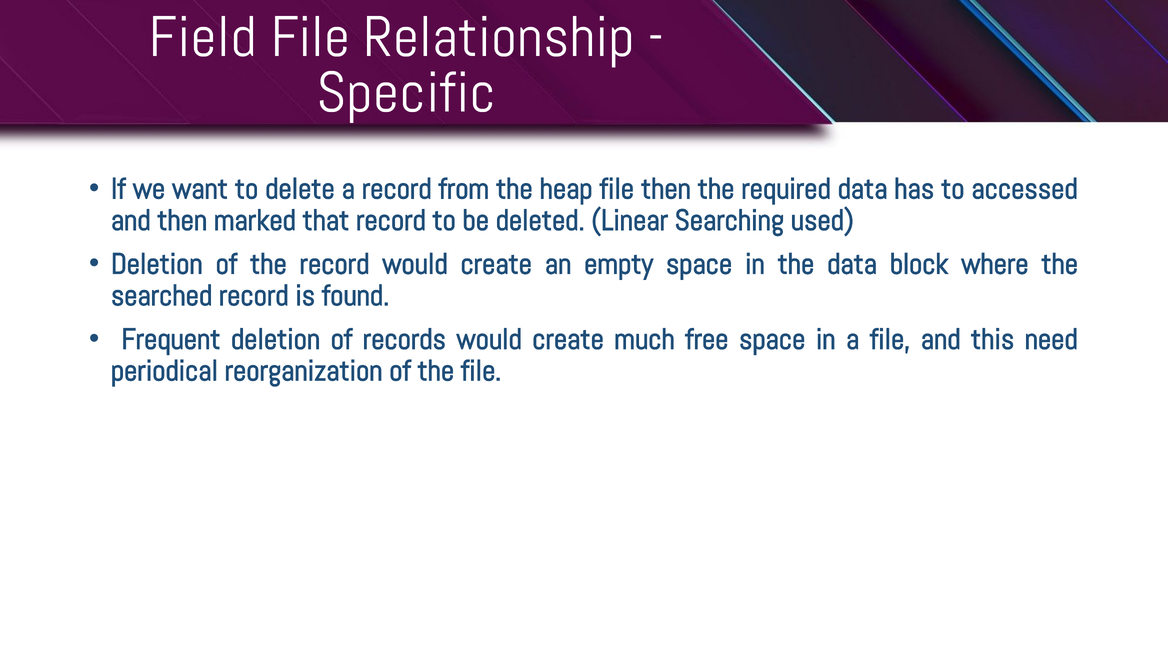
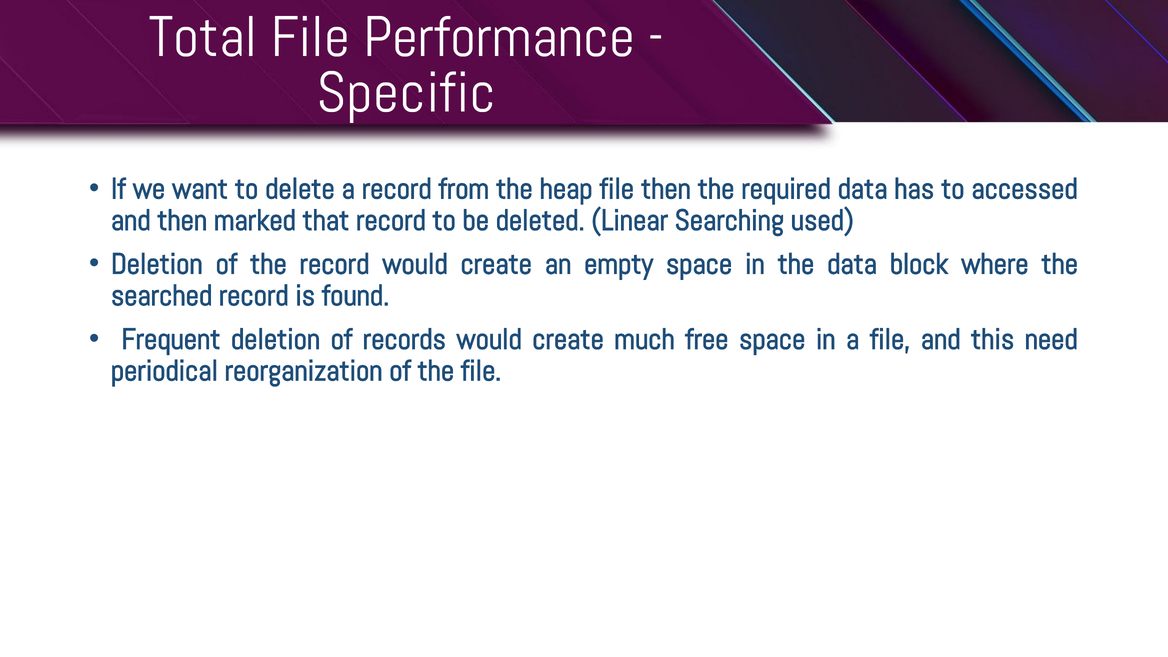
Field: Field -> Total (203, 38)
Relationship: Relationship -> Performance (499, 38)
